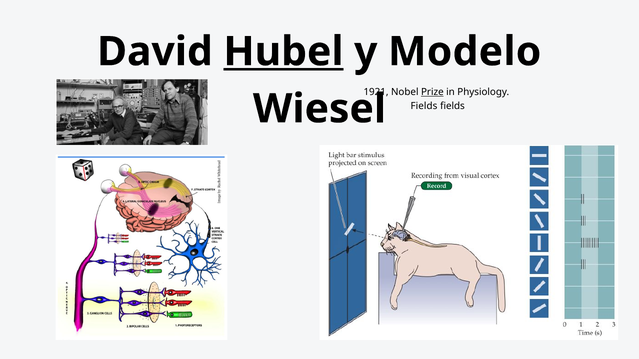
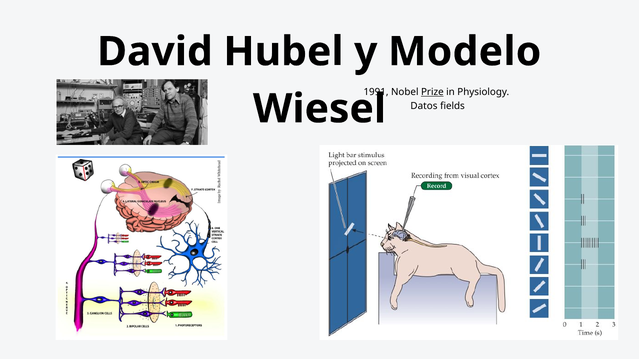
Hubel underline: present -> none (283, 52)
1921: 1921 -> 1991 (376, 92)
Fields: Fields -> Datos (424, 106)
